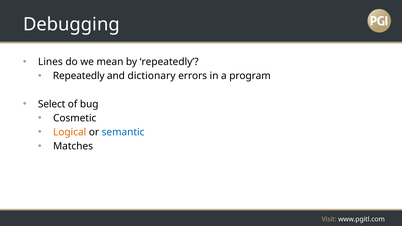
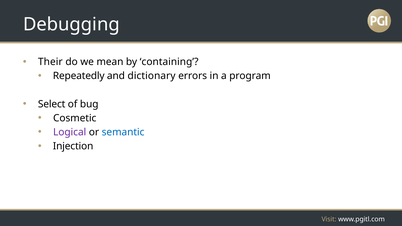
Lines: Lines -> Their (50, 62)
by repeatedly: repeatedly -> containing (169, 62)
Logical colour: orange -> purple (70, 132)
Matches: Matches -> Injection (73, 146)
